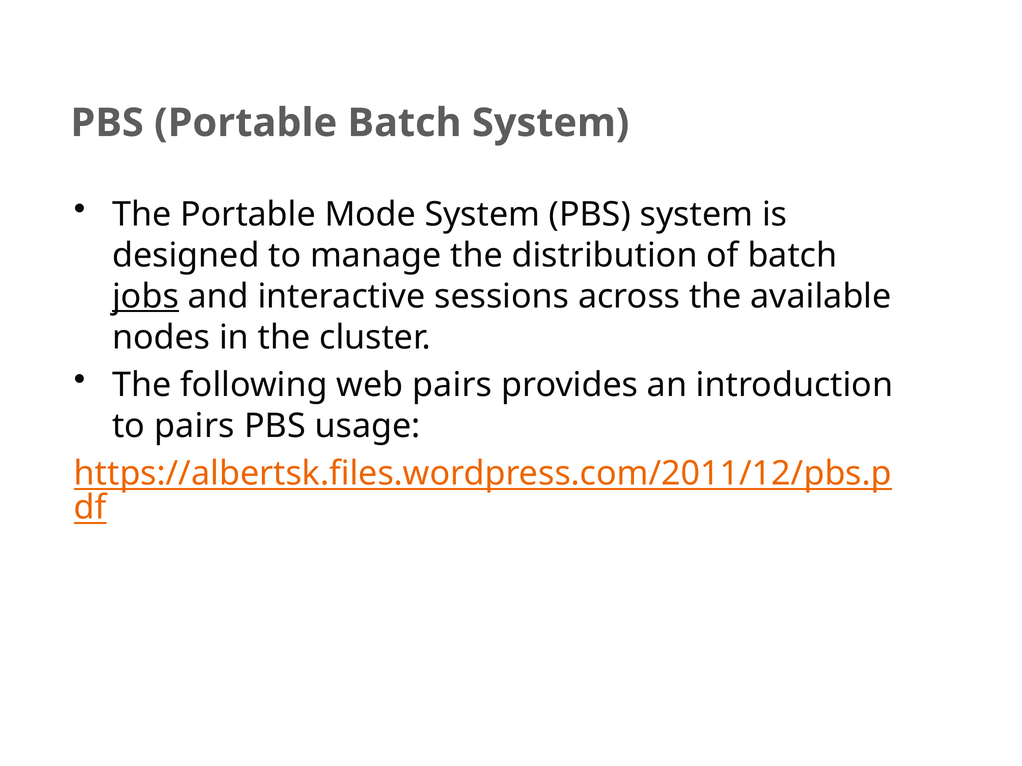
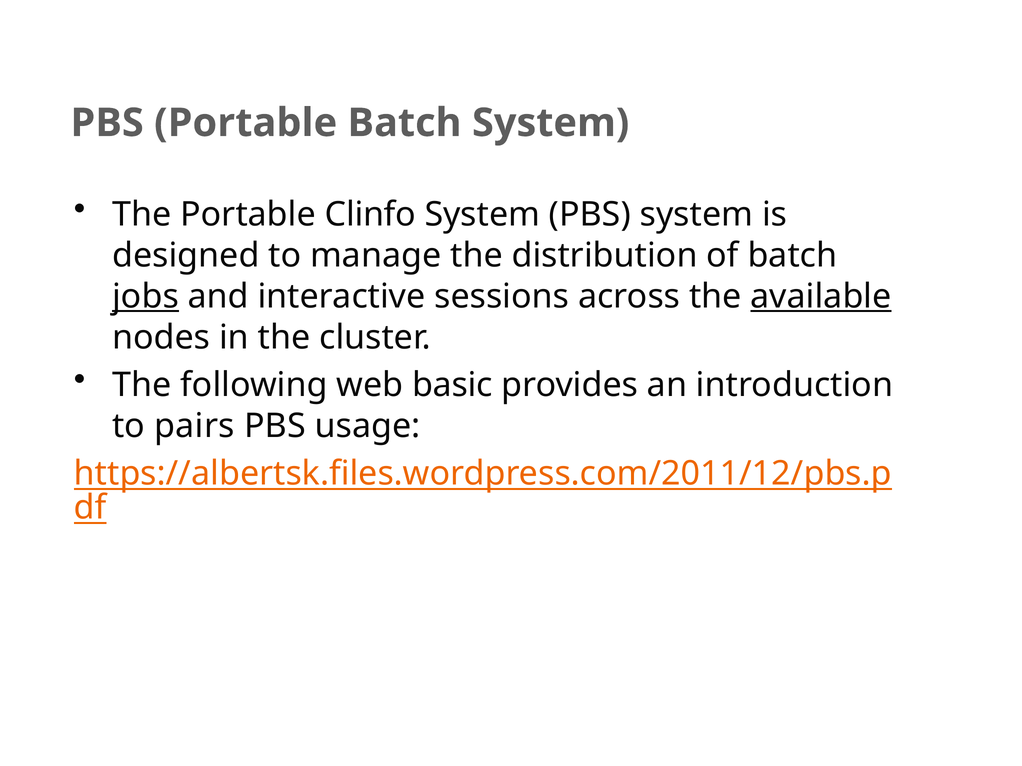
Mode: Mode -> Clinfo (370, 215)
available underline: none -> present (821, 297)
web pairs: pairs -> basic (452, 385)
